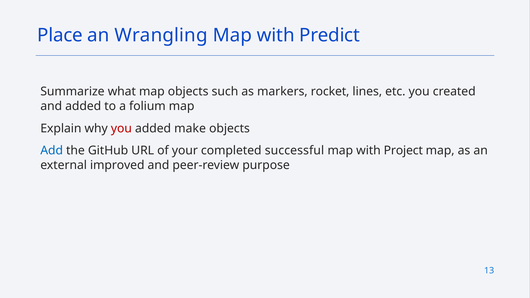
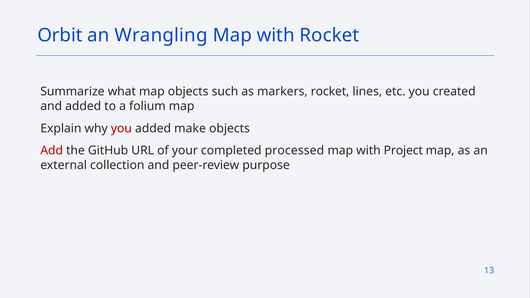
Place: Place -> Orbit (60, 35)
with Predict: Predict -> Rocket (329, 35)
Add colour: blue -> red (52, 151)
successful: successful -> processed (294, 151)
improved: improved -> collection (117, 165)
